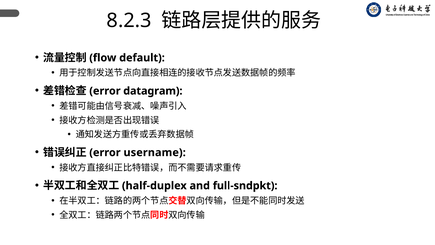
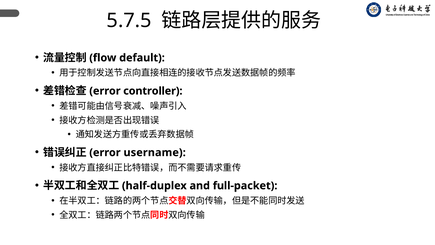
8.2.3: 8.2.3 -> 5.7.5 (129, 20)
datagram: datagram -> controller (153, 91)
full-sndpkt: full-sndpkt -> full-packet (245, 185)
